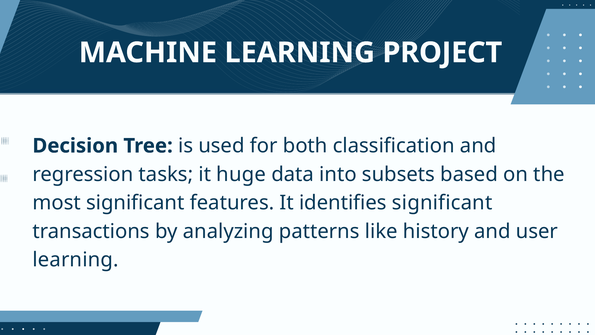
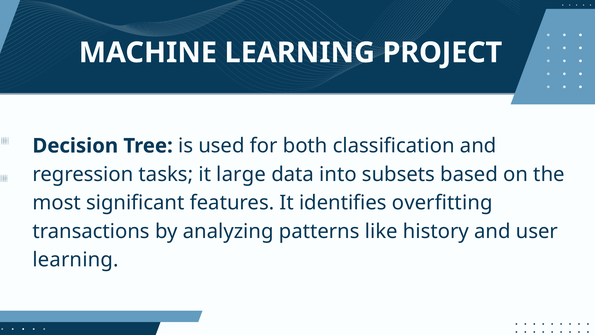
huge: huge -> large (241, 174)
identifies significant: significant -> overfitting (442, 203)
